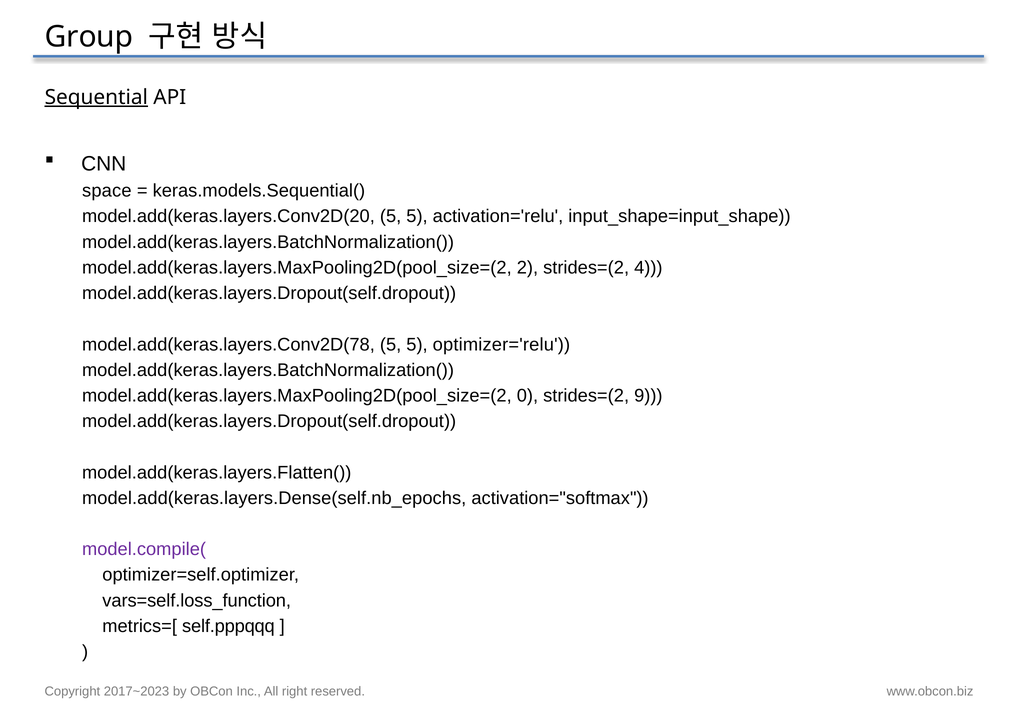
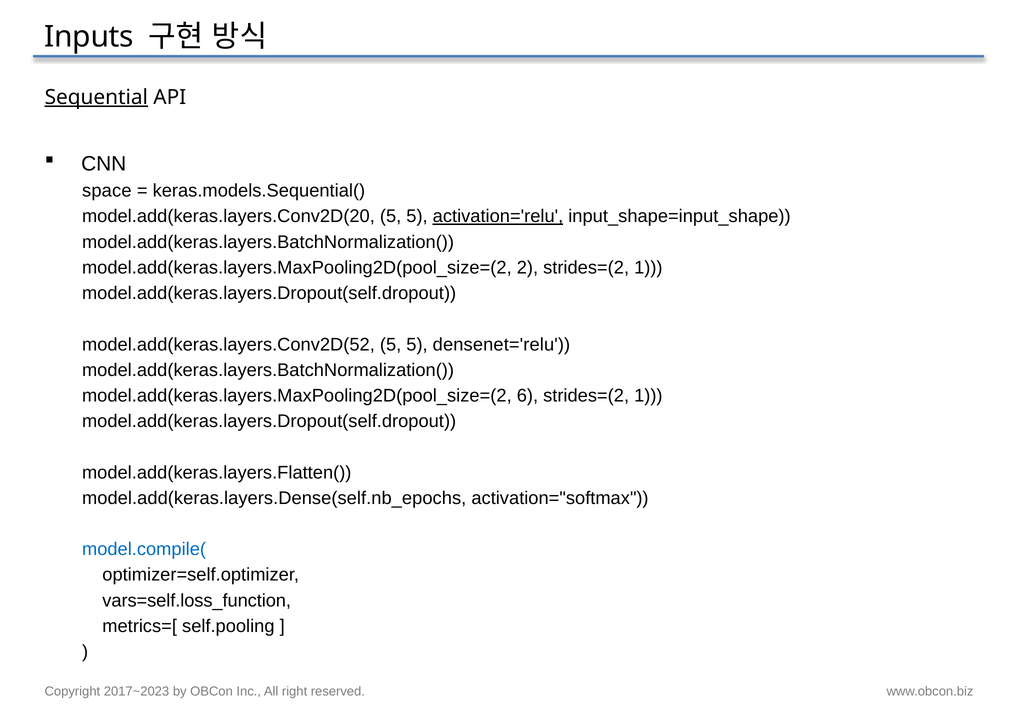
Group: Group -> Inputs (89, 37)
activation='relu underline: none -> present (498, 216)
2 strides=(2 4: 4 -> 1 (648, 268)
model.add(keras.layers.Conv2D(78: model.add(keras.layers.Conv2D(78 -> model.add(keras.layers.Conv2D(52 (228, 344)
optimizer='relu: optimizer='relu -> densenet='relu (501, 344)
0: 0 -> 6 (527, 396)
9: 9 -> 1 (648, 396)
model.compile( colour: purple -> blue (144, 549)
self.pppqqq: self.pppqqq -> self.pooling (228, 626)
